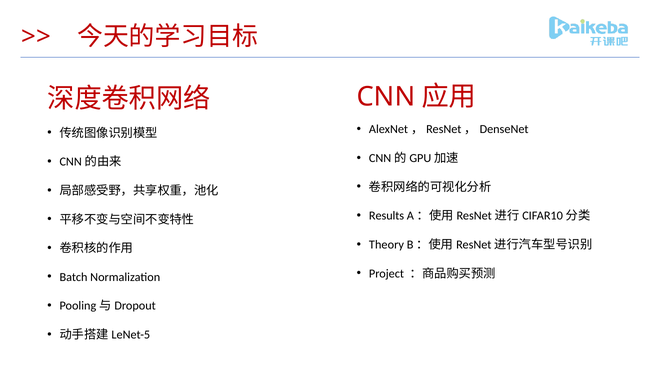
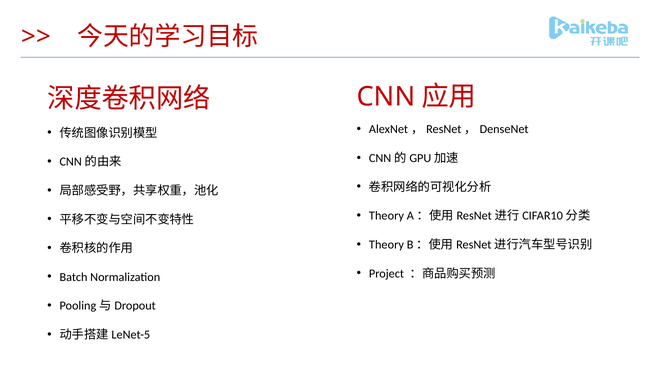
Results: Results -> Theory (387, 216)
